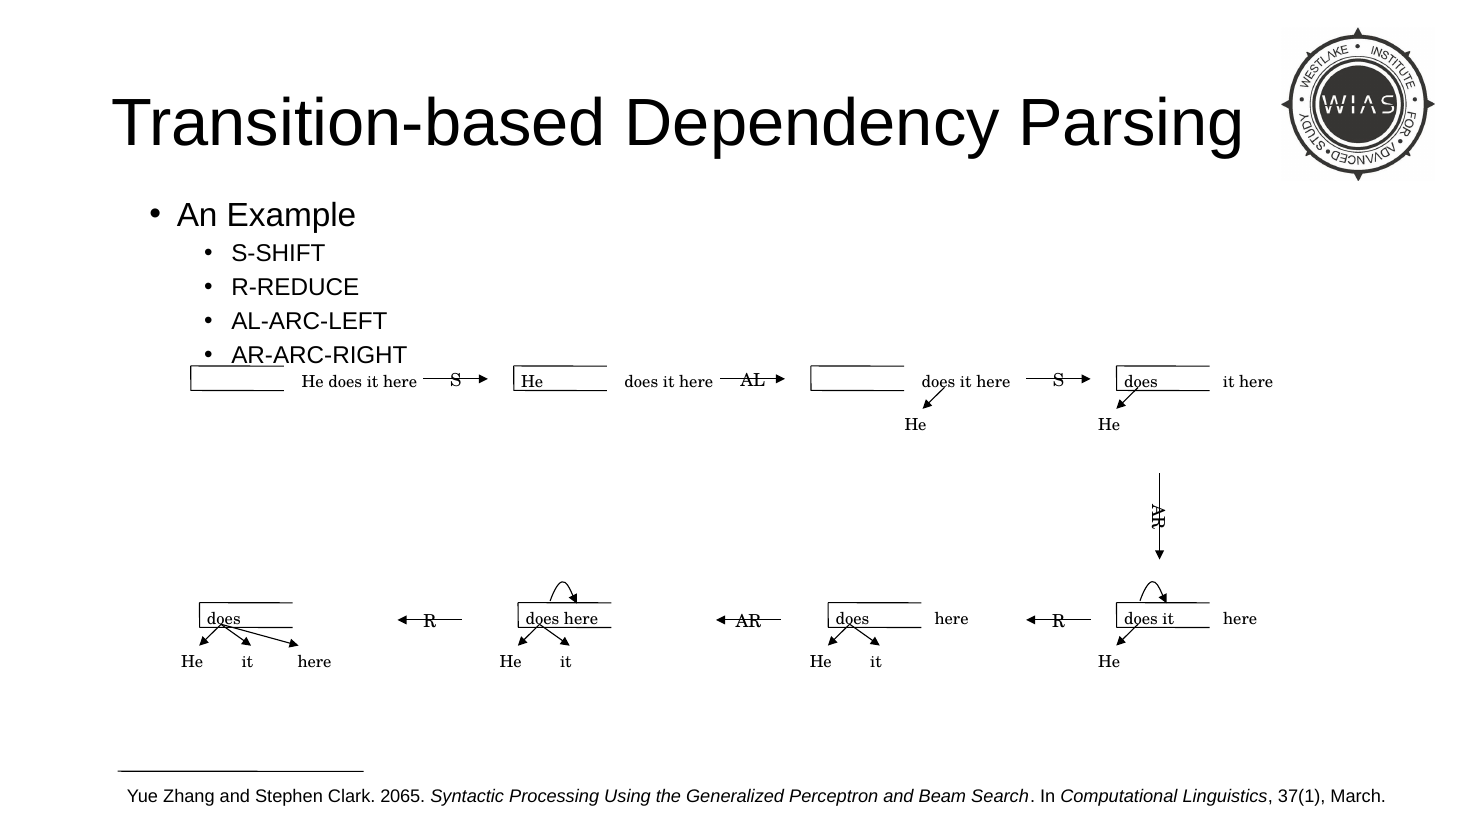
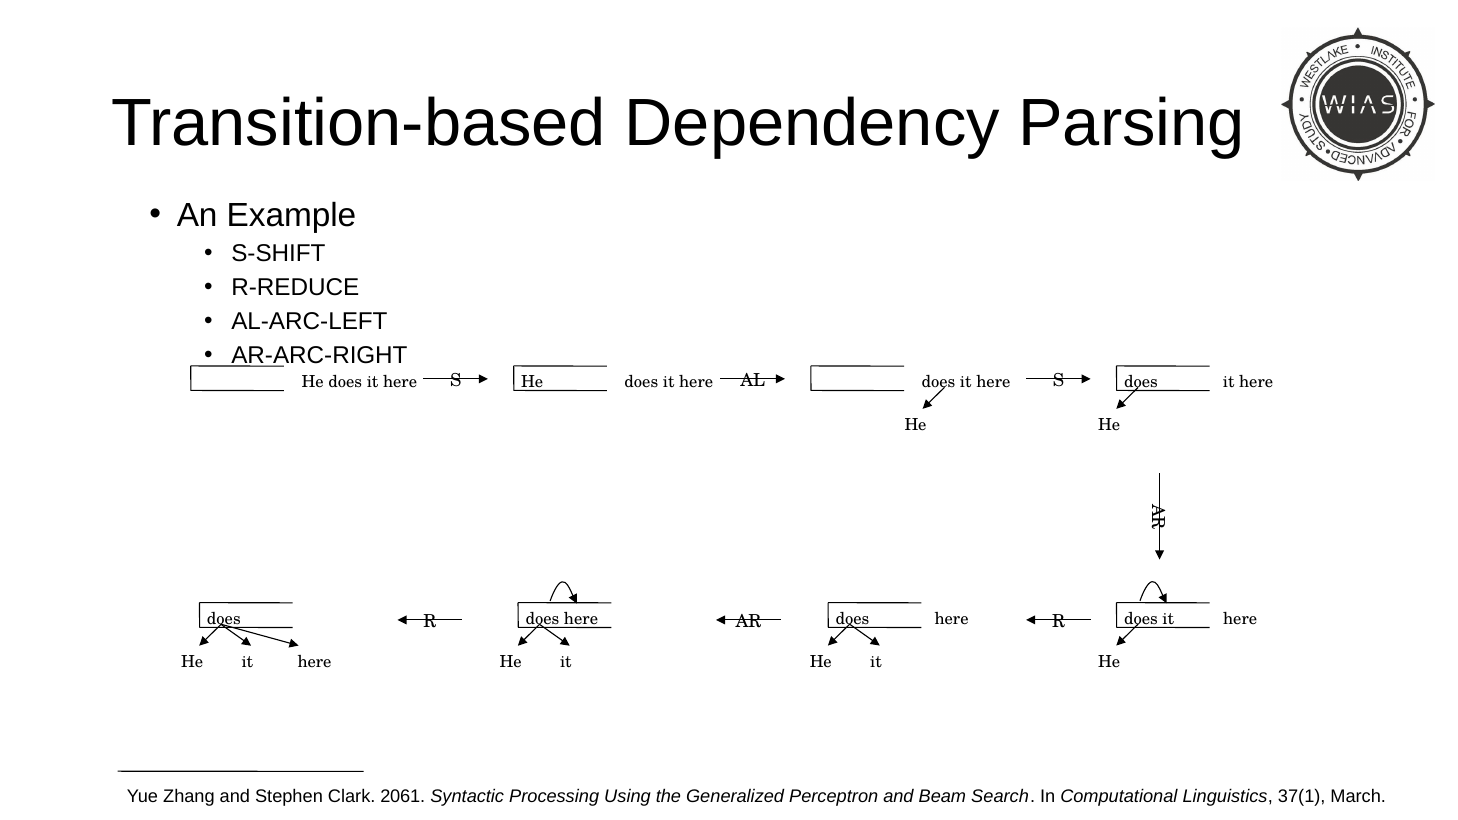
2065: 2065 -> 2061 (403, 797)
